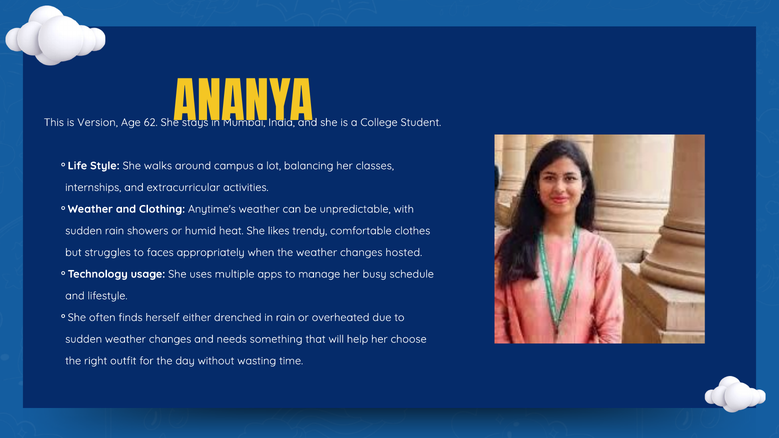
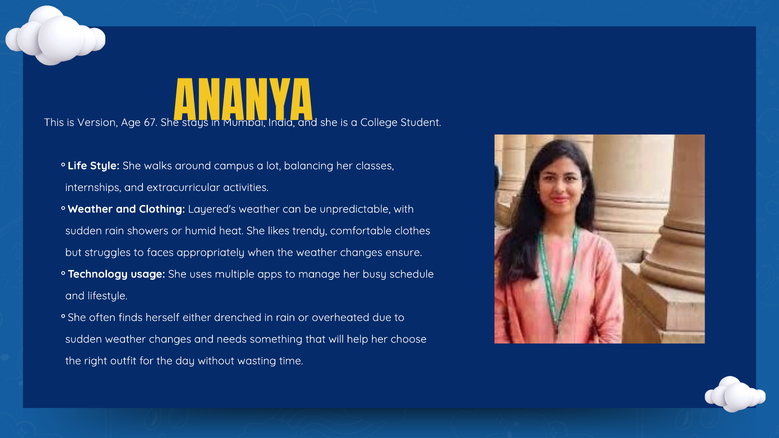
62: 62 -> 67 (151, 122)
Anytime's: Anytime's -> Layered's (212, 209)
hosted: hosted -> ensure (404, 253)
